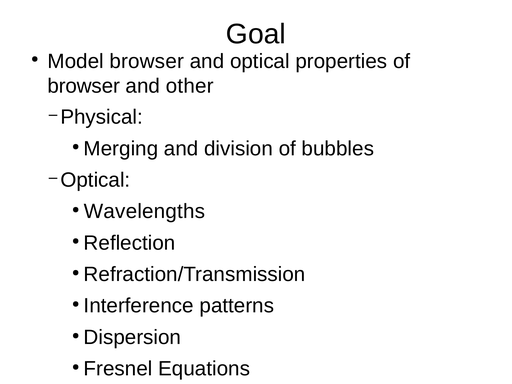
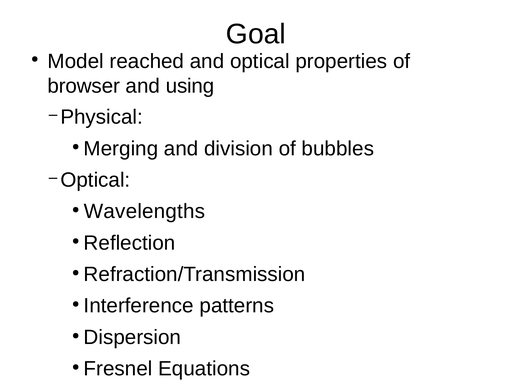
Model browser: browser -> reached (147, 61)
other: other -> using (190, 86)
